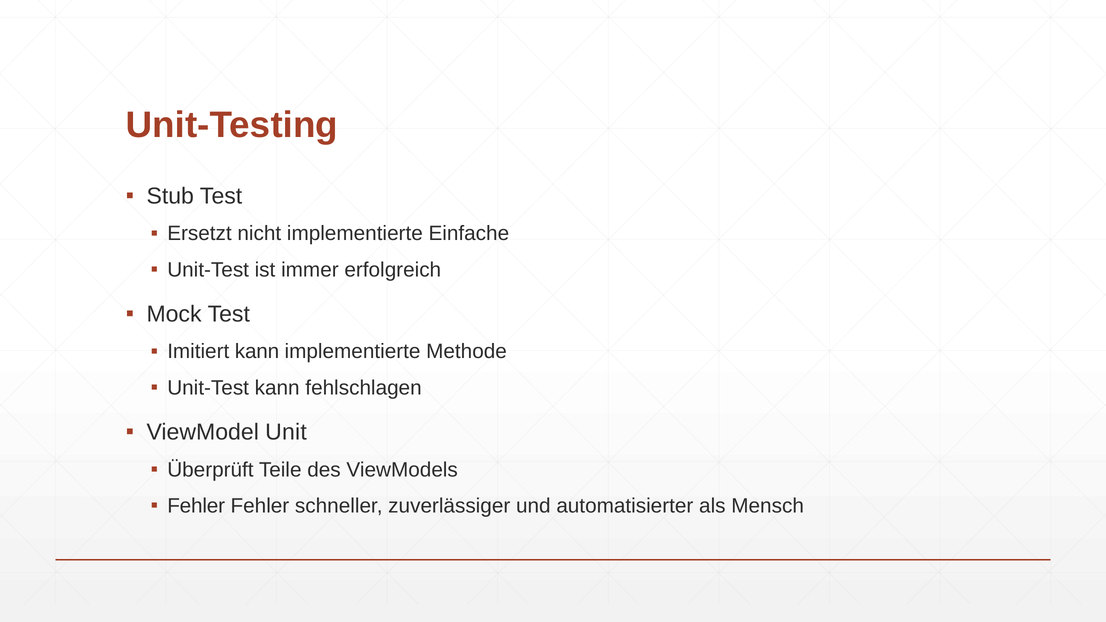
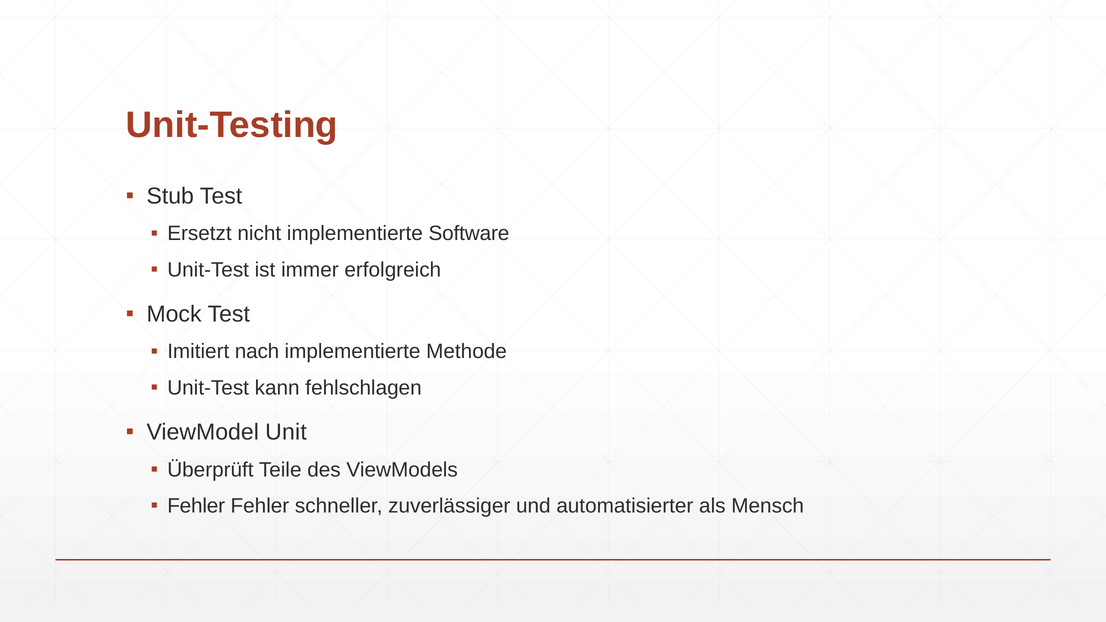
Einfache: Einfache -> Software (469, 234)
Imitiert kann: kann -> nach (257, 352)
